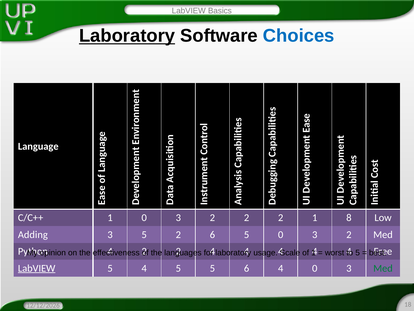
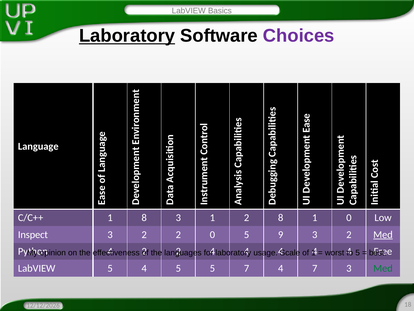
Choices colour: blue -> purple (299, 36)
1 0: 0 -> 8 (144, 217)
2: 2 -> 1 (212, 217)
2: 2 -> 8 (281, 217)
1 8: 8 -> 0 (349, 217)
Adding: Adding -> Inspect (33, 234)
5: 5 -> 2 (144, 234)
2 6: 6 -> 0 (212, 234)
5 0: 0 -> 9 (281, 234)
Med underline: none -> present (383, 234)
LabVIEW underline: present -> none (37, 268)
5 6: 6 -> 7 (247, 268)
4 0: 0 -> 7 (315, 268)
